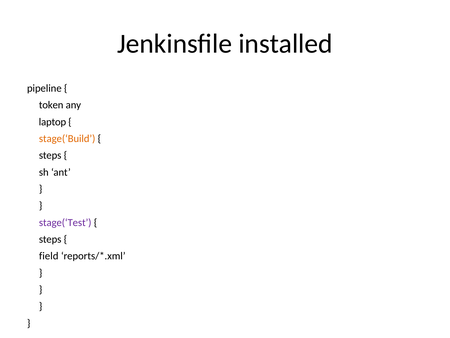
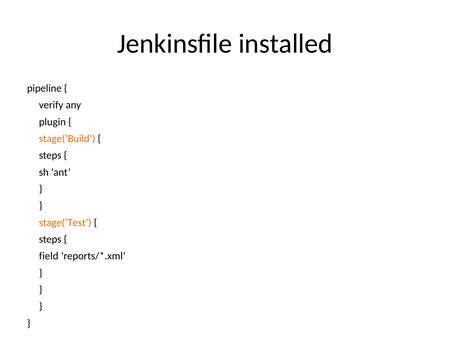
token: token -> verify (51, 105)
laptop: laptop -> plugin (52, 122)
stage(‘Test colour: purple -> orange (65, 222)
